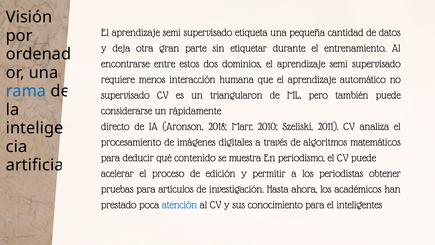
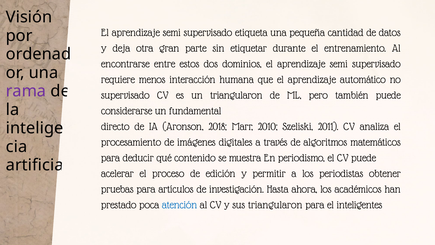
rama colour: blue -> purple (26, 91)
rápidamente: rápidamente -> fundamental (195, 111)
sus conocimiento: conocimiento -> triangularon (275, 204)
